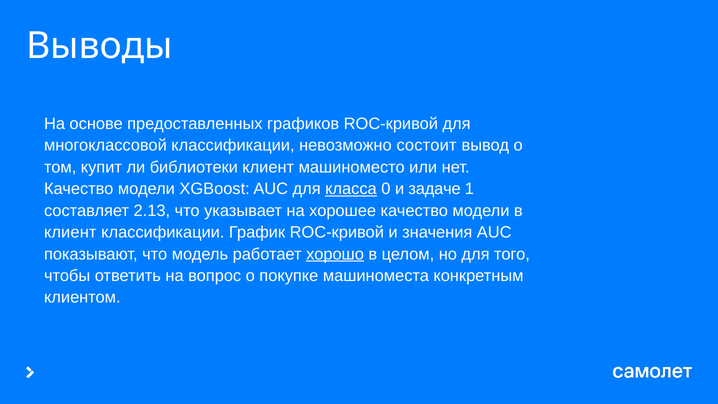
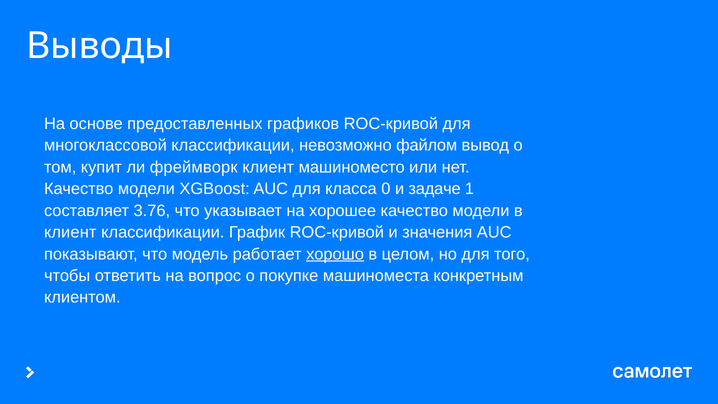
состоит: состоит -> файлом (427, 145)
библиотеки: библиотеки -> фреймворк (194, 167)
класса underline: present -> none (351, 189)
2.13: 2.13 -> 3.76 (152, 211)
